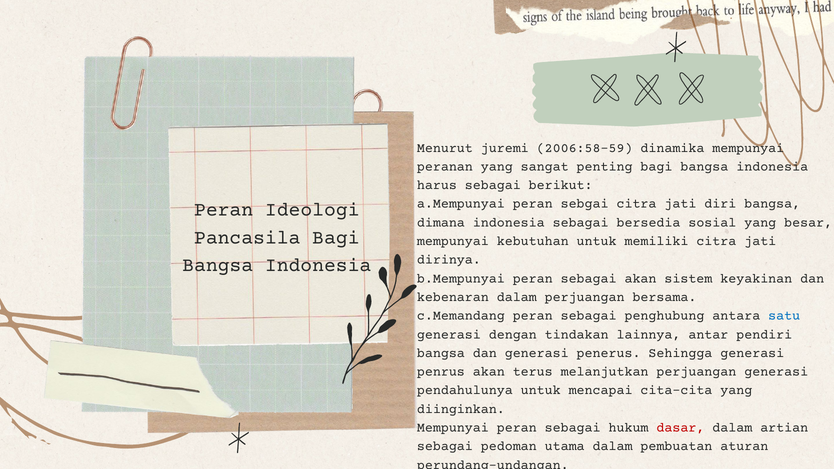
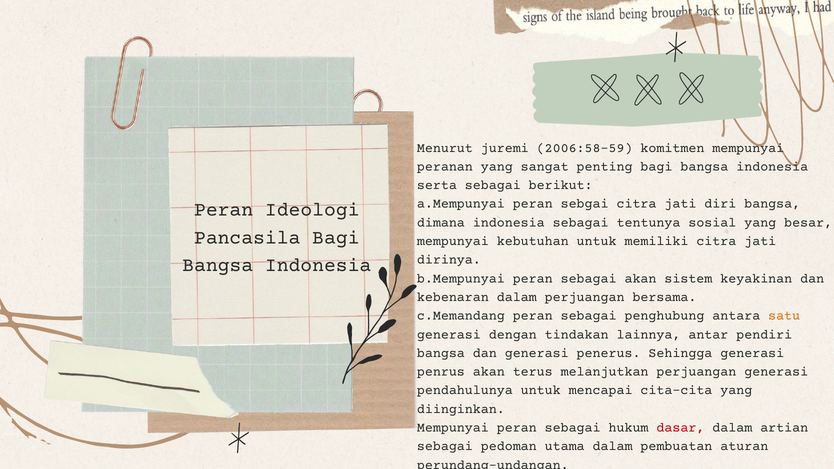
dinamika: dinamika -> komitmen (672, 148)
harus: harus -> serta (437, 185)
bersedia: bersedia -> tentunya (648, 222)
satu colour: blue -> orange (784, 316)
